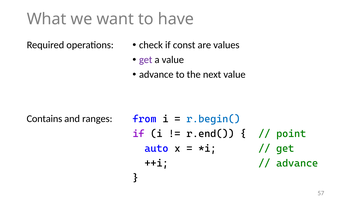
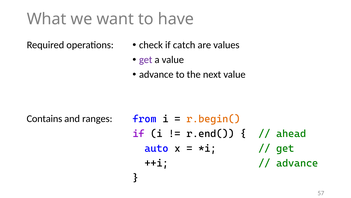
const: const -> catch (184, 45)
r.begin( colour: blue -> orange (213, 119)
point: point -> ahead (291, 133)
